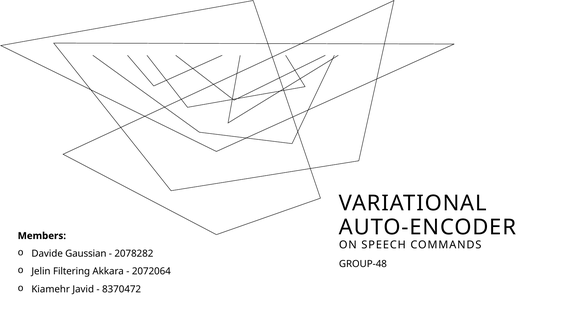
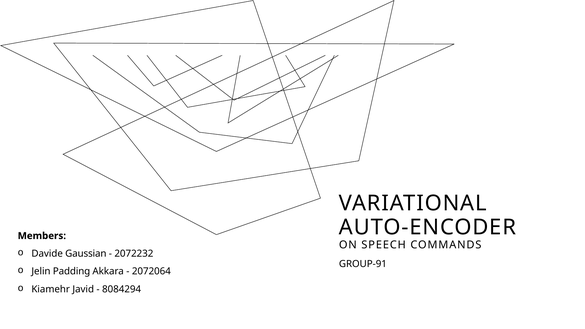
2078282: 2078282 -> 2072232 (134, 254)
GROUP-48: GROUP-48 -> GROUP-91 (363, 264)
Filtering: Filtering -> Padding (72, 271)
8370472: 8370472 -> 8084294 (122, 289)
